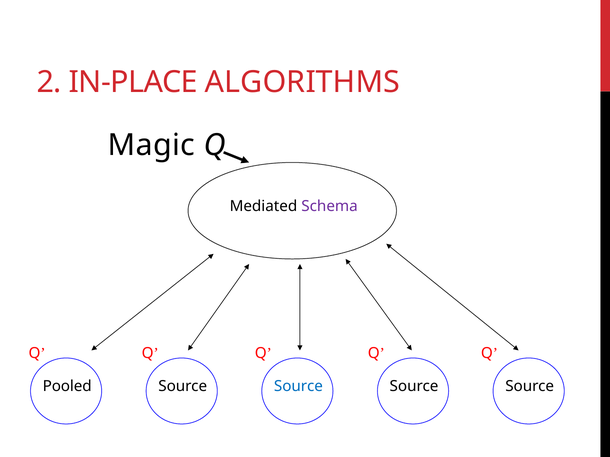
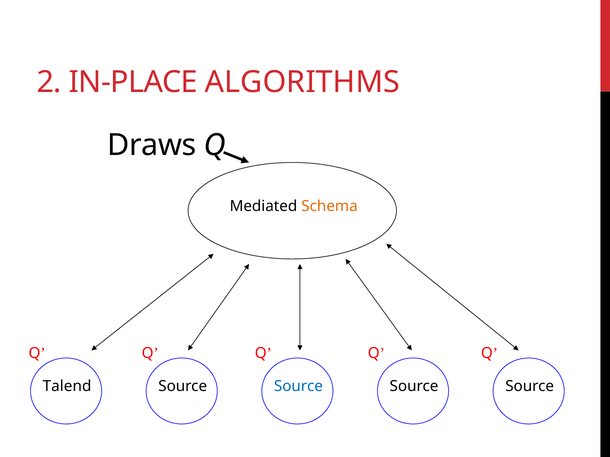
Magic: Magic -> Draws (152, 145)
Schema colour: purple -> orange (330, 206)
Pooled: Pooled -> Talend (67, 387)
